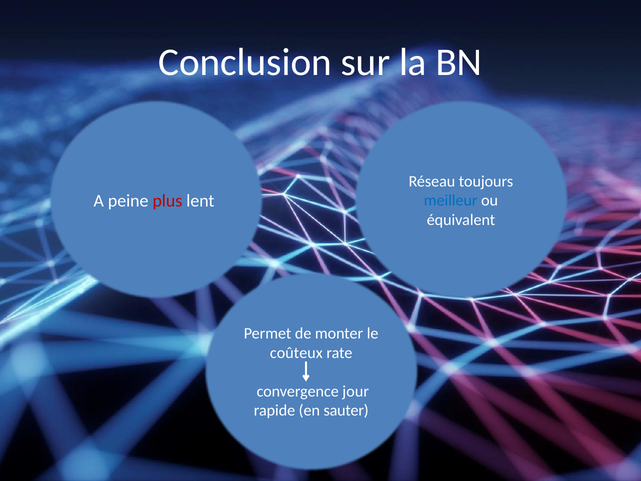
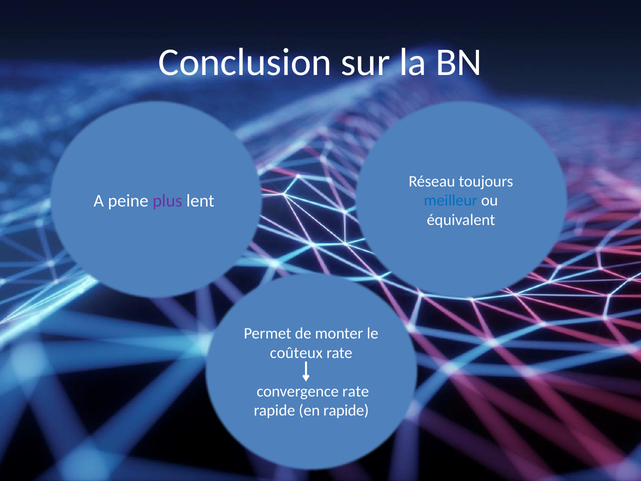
plus colour: red -> purple (167, 201)
convergence jour: jour -> rate (356, 391)
en sauter: sauter -> rapide (346, 410)
